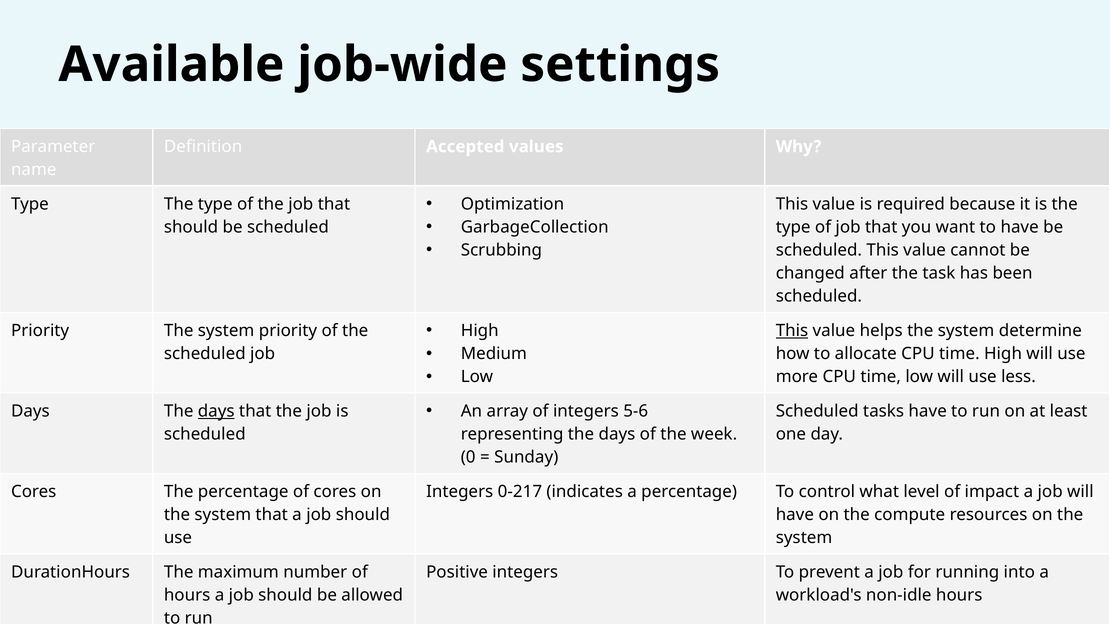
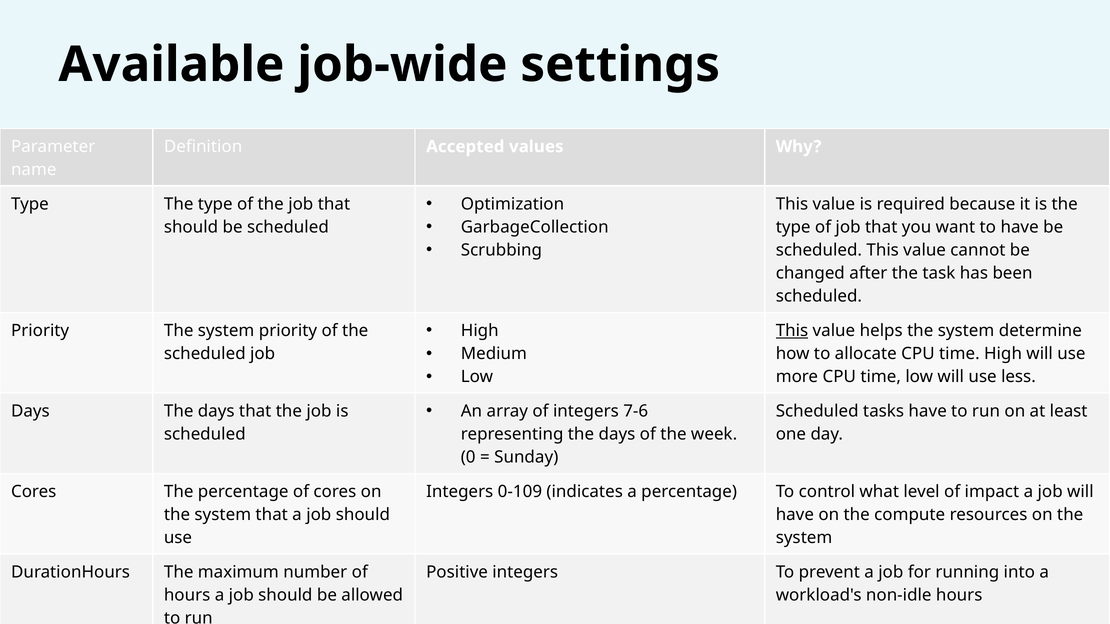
5-6: 5-6 -> 7-6 (636, 411)
days underline: present -> none (216, 411)
0-217: 0-217 -> 0-109 (520, 492)
